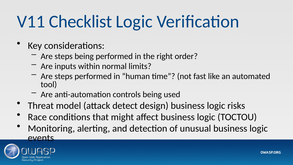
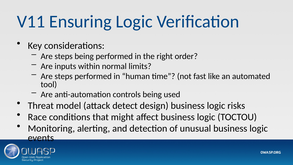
Checklist: Checklist -> Ensuring (80, 22)
